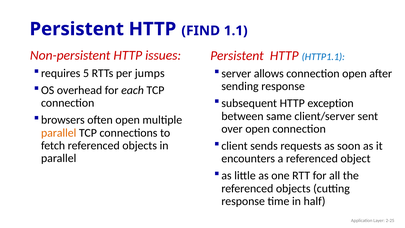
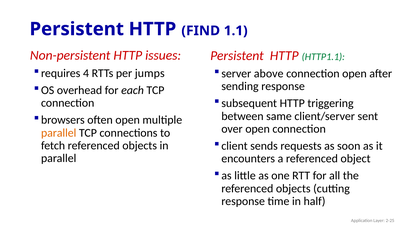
HTTP1.1 colour: blue -> green (323, 57)
5: 5 -> 4 (86, 73)
allows: allows -> above (269, 74)
exception: exception -> triggering (331, 103)
